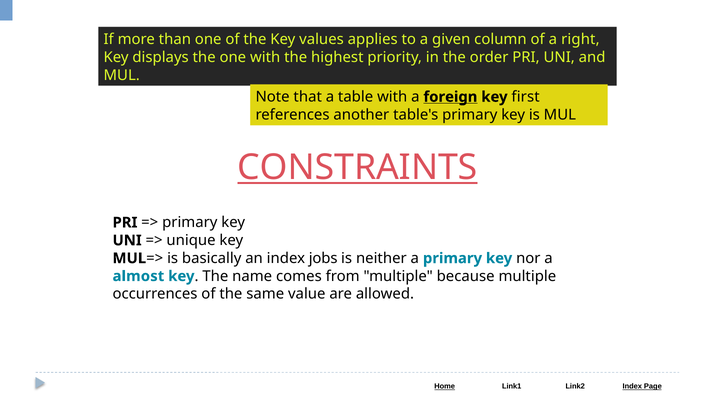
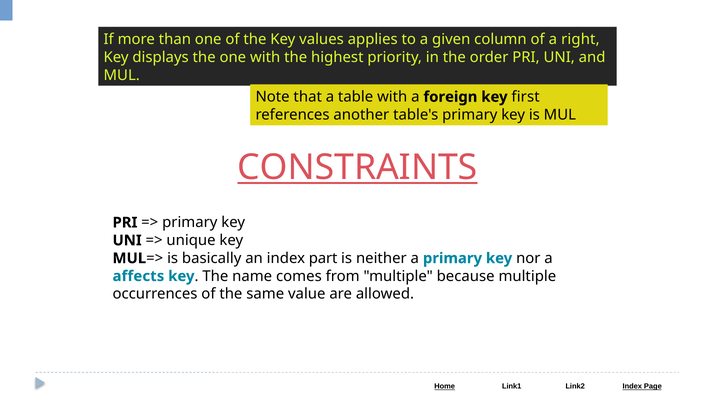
foreign underline: present -> none (450, 97)
jobs: jobs -> part (323, 258)
almost: almost -> affects (138, 276)
